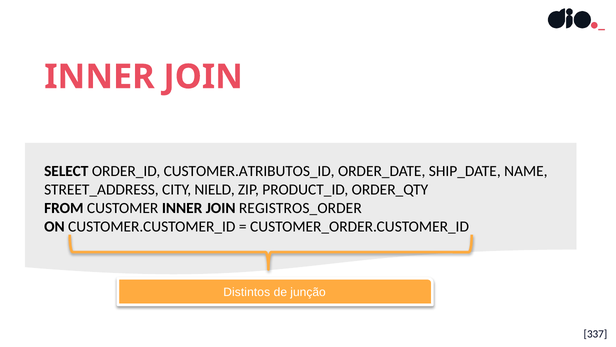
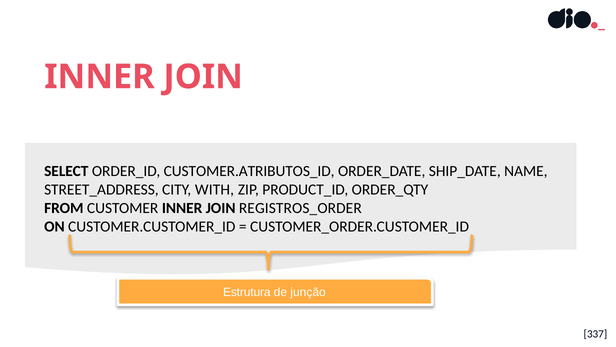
NIELD: NIELD -> WITH (214, 189)
Distintos: Distintos -> Estrutura (247, 292)
